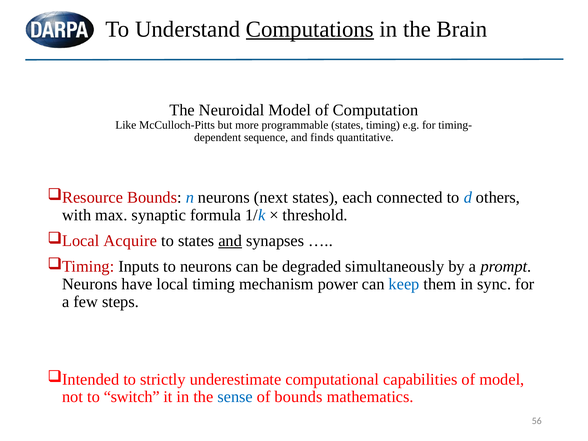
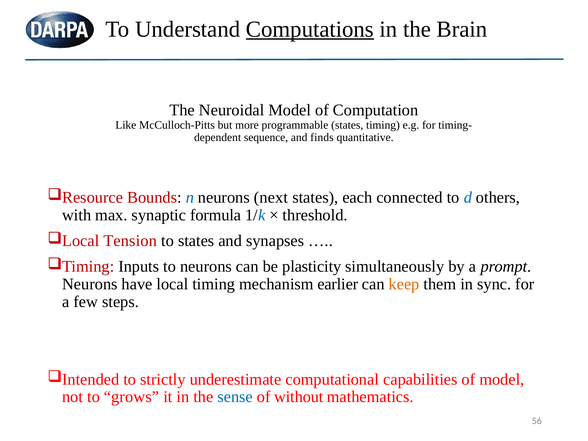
Acquire: Acquire -> Tension (130, 241)
and underline: present -> none (230, 241)
degraded: degraded -> plasticity (312, 267)
power: power -> earlier (338, 284)
keep colour: blue -> orange (404, 284)
switch: switch -> grows (132, 397)
of bounds: bounds -> without (299, 397)
